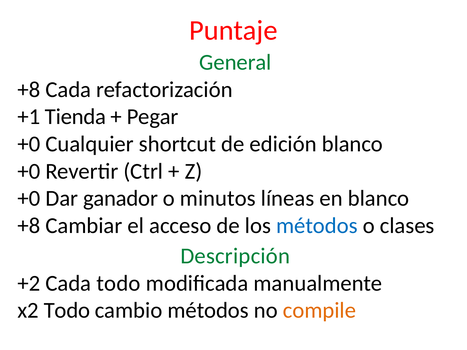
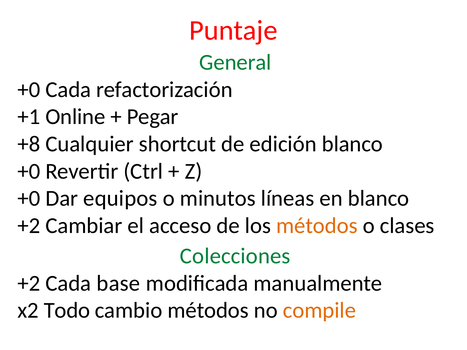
+8: +8 -> +0 (29, 90)
Tienda: Tienda -> Online (75, 117)
+0: +0 -> +8 (29, 144)
ganador: ganador -> equipos (120, 199)
+8: +8 -> +2 (29, 226)
métodos colour: blue -> orange (317, 226)
Descripción: Descripción -> Colecciones (235, 256)
Cada todo: todo -> base (118, 283)
